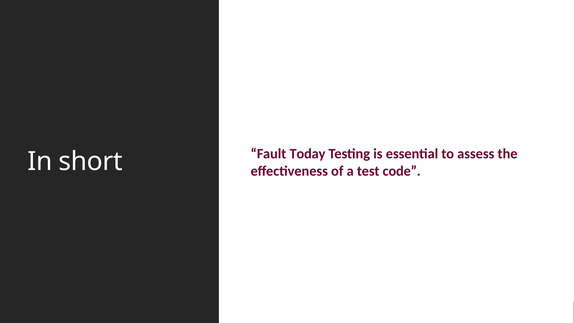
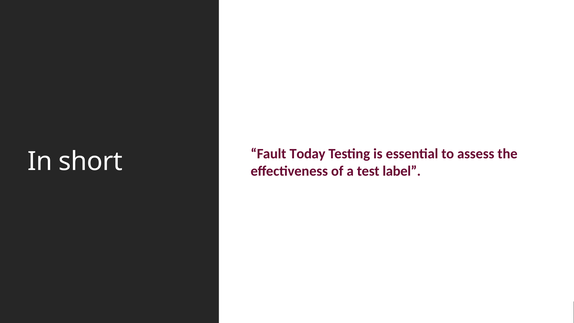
code: code -> label (402, 171)
